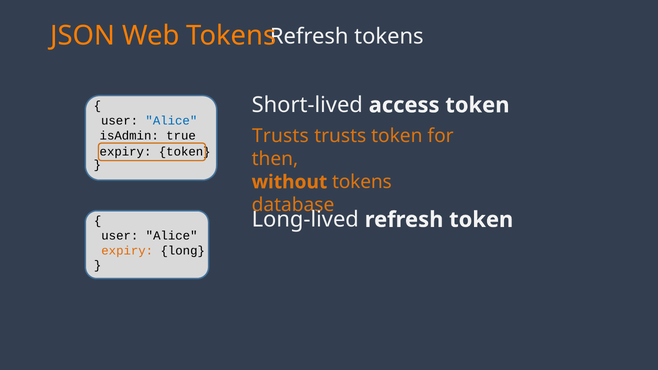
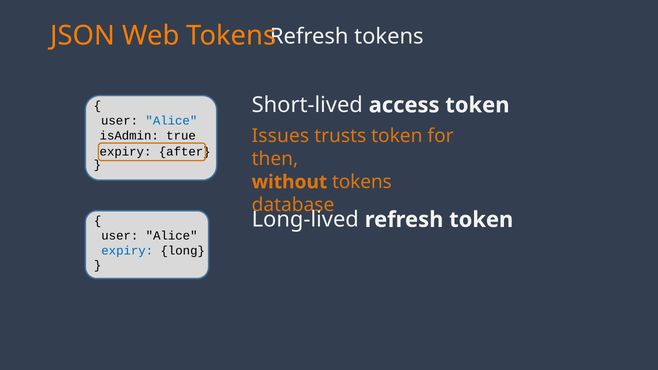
Trusts: Trusts -> Issues (280, 136)
expiry token: token -> after (185, 152)
expiry colour: orange -> blue (127, 251)
